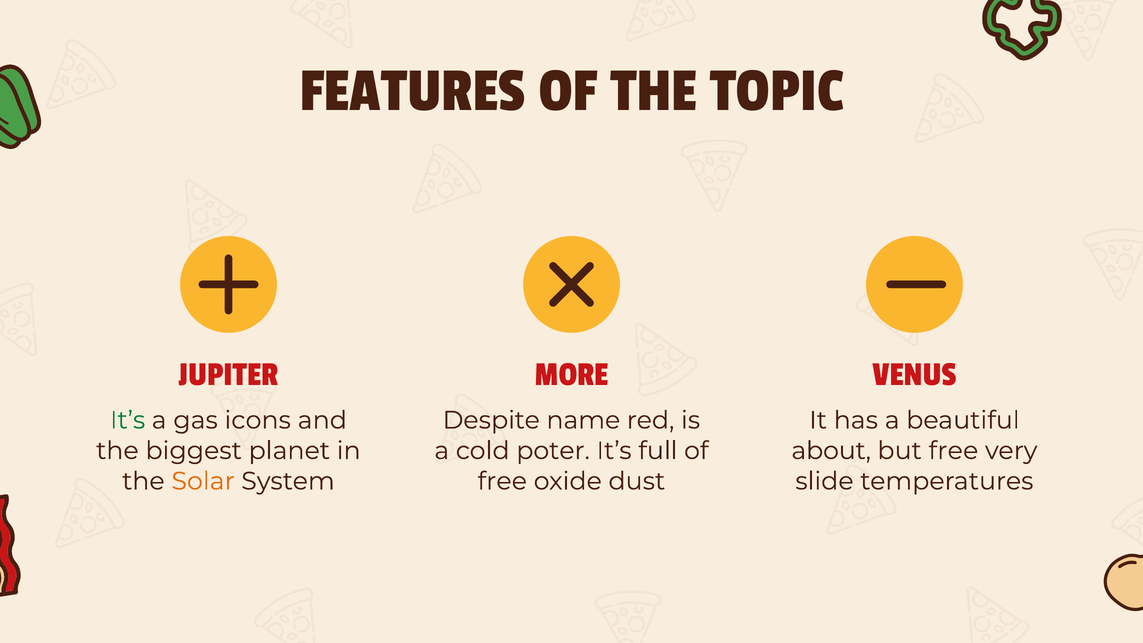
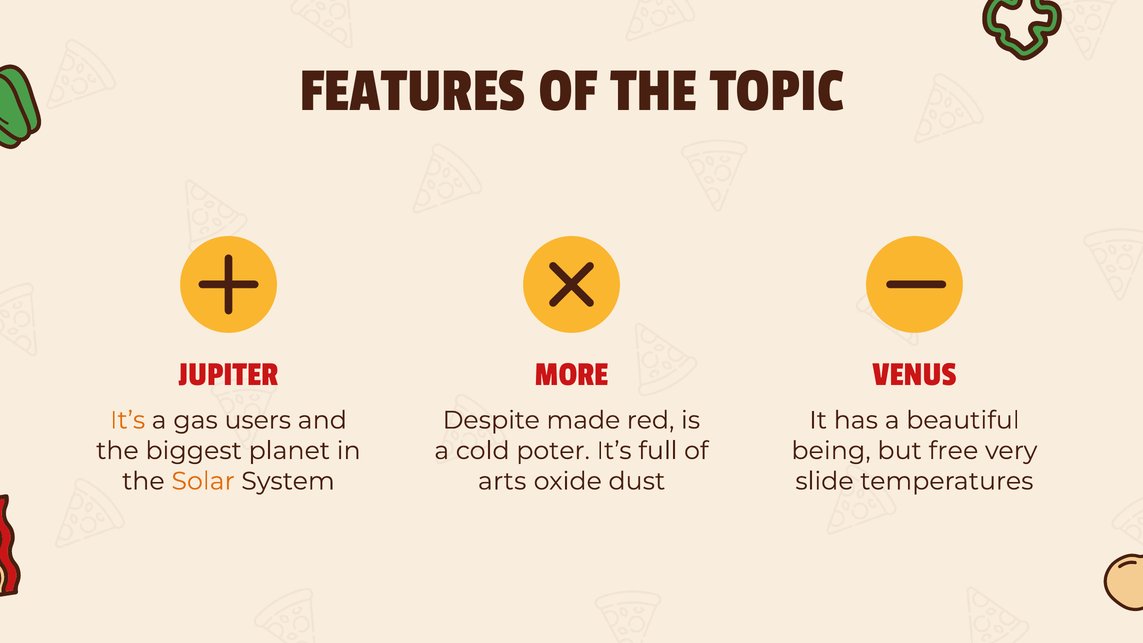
It’s colour: green -> orange (128, 420)
icons: icons -> users (258, 420)
name: name -> made (583, 420)
about: about -> being (831, 451)
free: free -> arts (502, 481)
